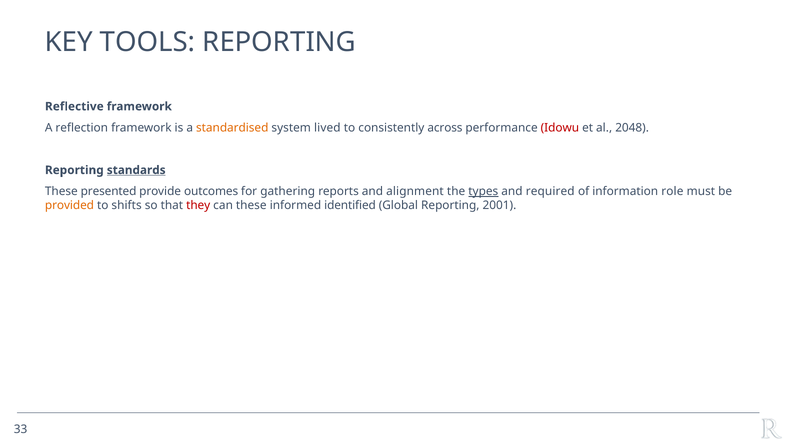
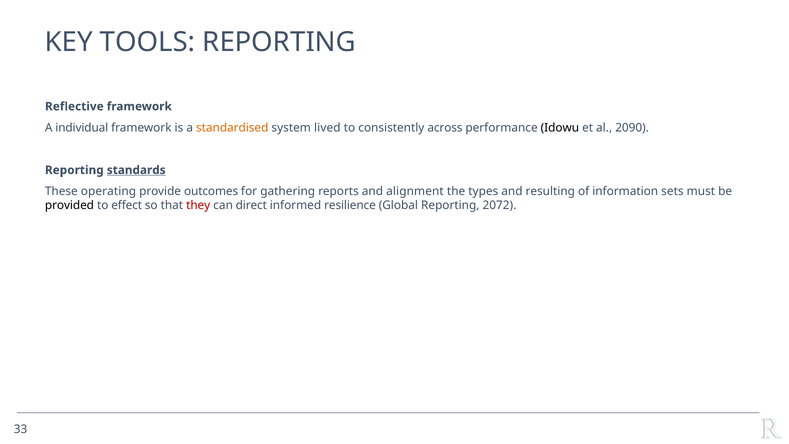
reflection: reflection -> individual (82, 128)
Idowu colour: red -> black (560, 128)
2048: 2048 -> 2090 (632, 128)
presented: presented -> operating (108, 191)
types underline: present -> none (483, 191)
required: required -> resulting (550, 191)
role: role -> sets (672, 191)
provided colour: orange -> black (69, 205)
shifts: shifts -> effect (127, 205)
can these: these -> direct (251, 205)
identified: identified -> resilience (350, 205)
2001: 2001 -> 2072 (499, 205)
